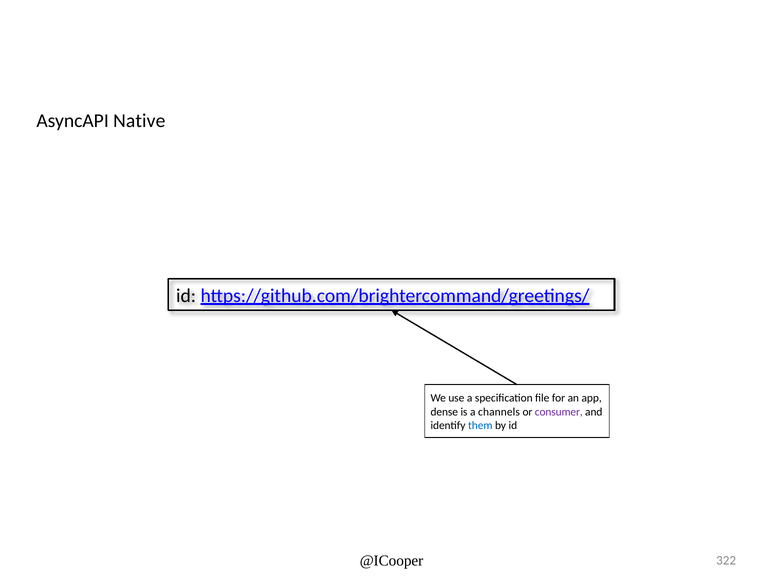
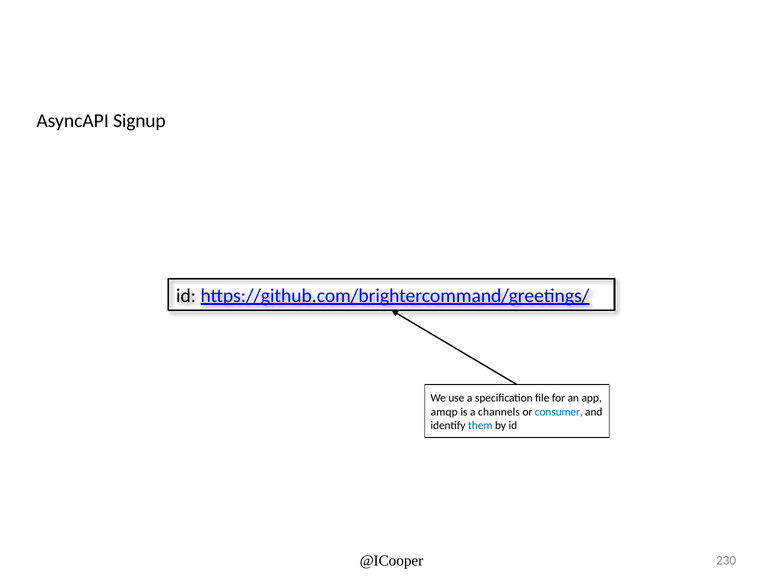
Native: Native -> Signup (139, 121)
dense: dense -> amqp (444, 412)
consumer colour: purple -> blue (559, 412)
322: 322 -> 230 (726, 561)
